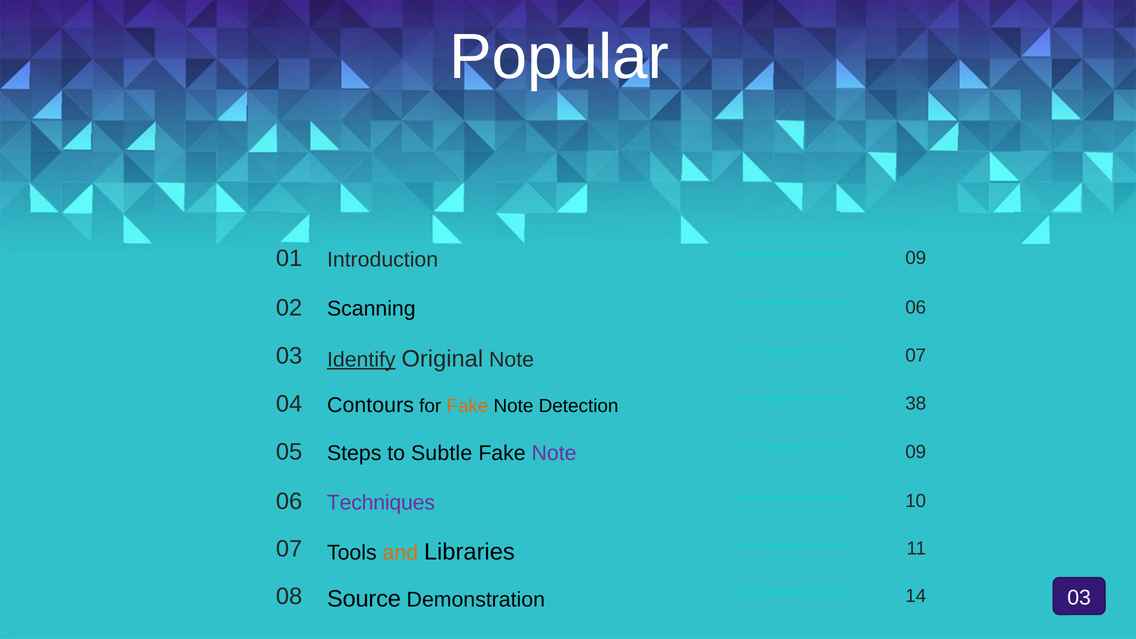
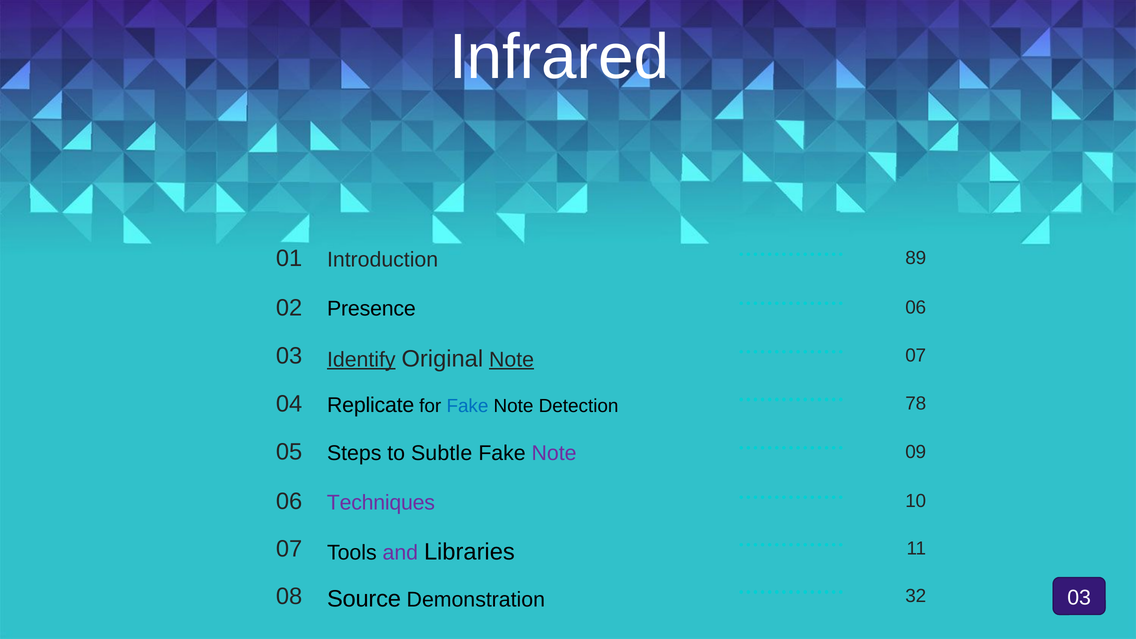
Popular: Popular -> Infrared (559, 57)
Introduction 09: 09 -> 89 (916, 258)
Scanning: Scanning -> Presence (371, 309)
Note underline: none -> present (512, 360)
Contours: Contours -> Replicate (371, 405)
Fake colour: orange -> blue (467, 406)
38: 38 -> 78 (916, 403)
and colour: orange -> purple (400, 553)
14: 14 -> 32 (916, 596)
